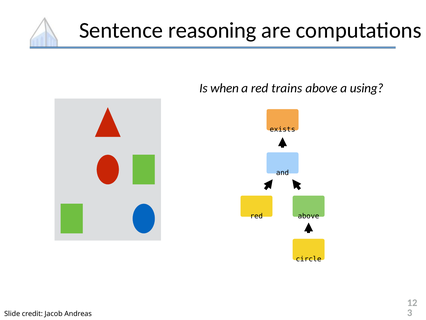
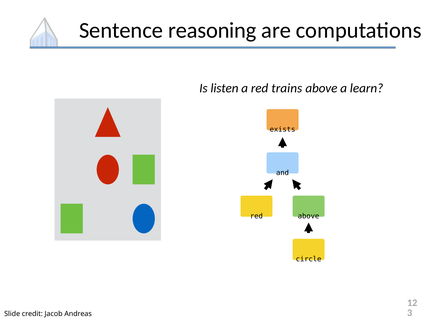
when: when -> listen (225, 88)
using: using -> learn (367, 88)
